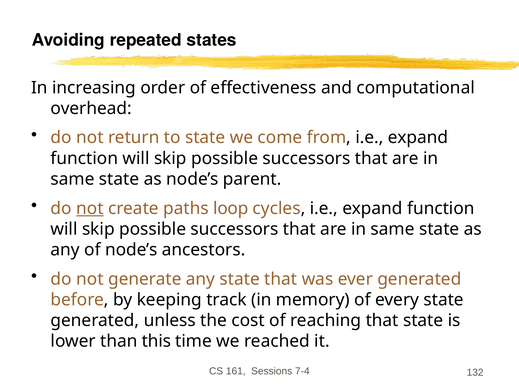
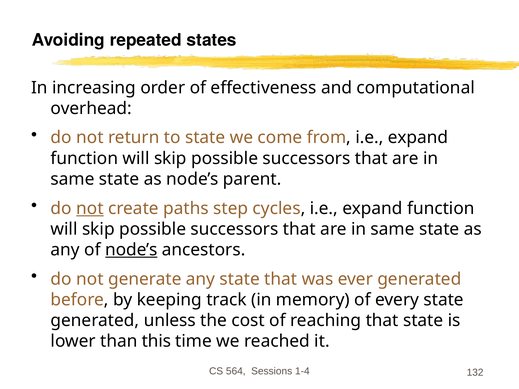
loop: loop -> step (231, 208)
node’s underline: none -> present (131, 250)
161: 161 -> 564 (236, 372)
7-4: 7-4 -> 1-4 (302, 372)
